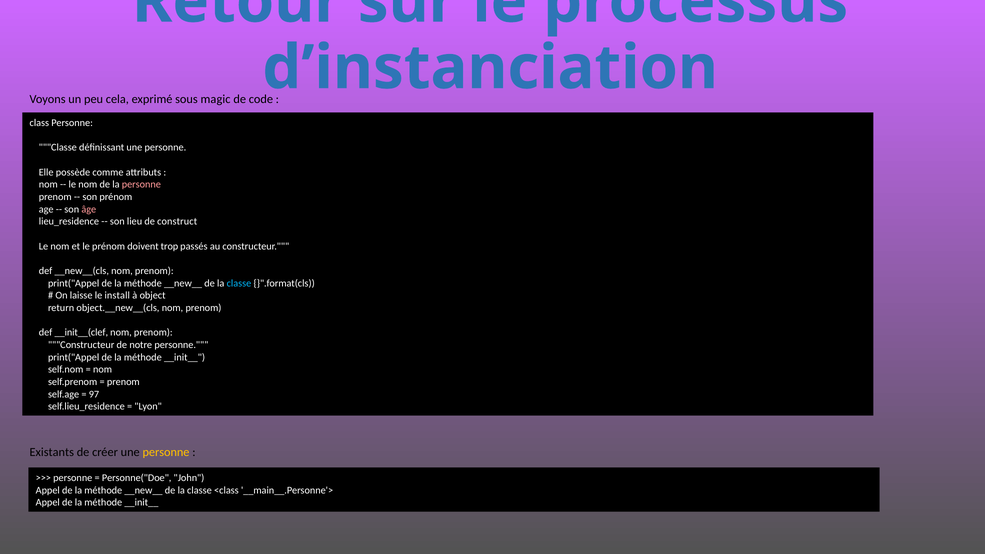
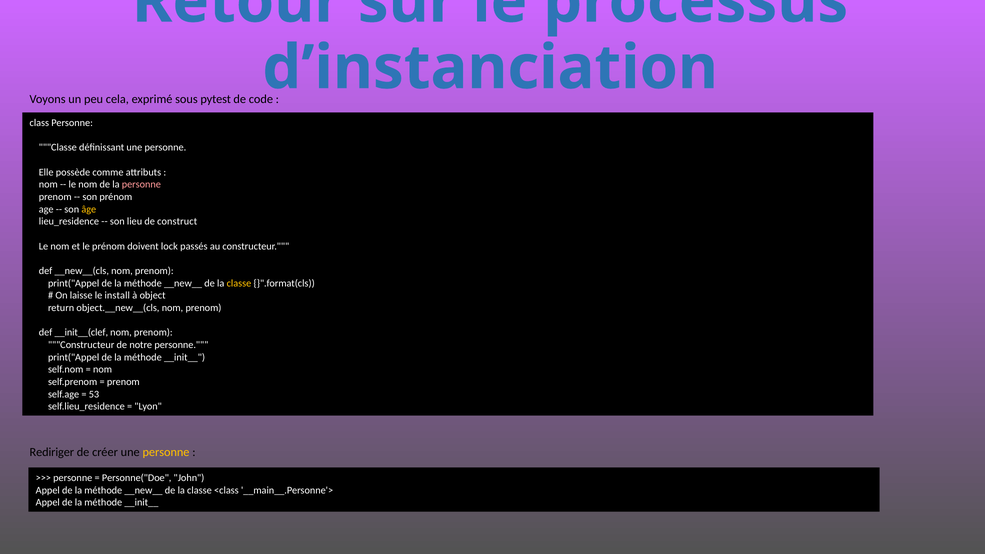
magic: magic -> pytest (216, 99)
âge colour: pink -> yellow (89, 209)
trop: trop -> lock (169, 246)
classe colour: light blue -> yellow (239, 283)
97: 97 -> 53 (94, 394)
Existants: Existants -> Rediriger (52, 452)
